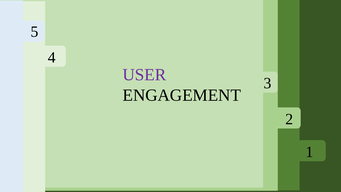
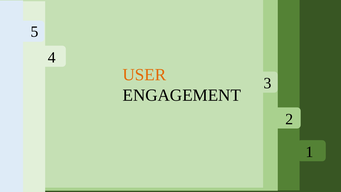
USER colour: purple -> orange (144, 75)
